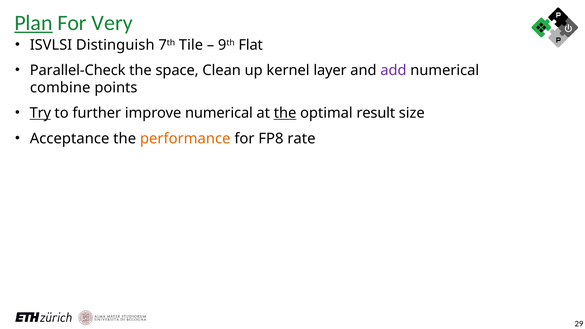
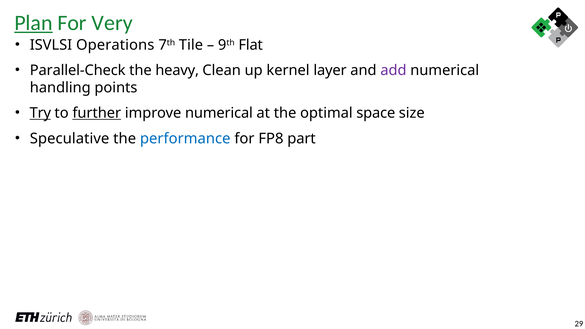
Distinguish: Distinguish -> Operations (115, 45)
space: space -> heavy (177, 70)
combine: combine -> handling (60, 88)
further underline: none -> present (97, 113)
the underline: present -> none (285, 113)
result: result -> space (376, 113)
Acceptance: Acceptance -> Speculative (70, 139)
performance colour: orange -> blue (185, 139)
rate: rate -> part (302, 139)
